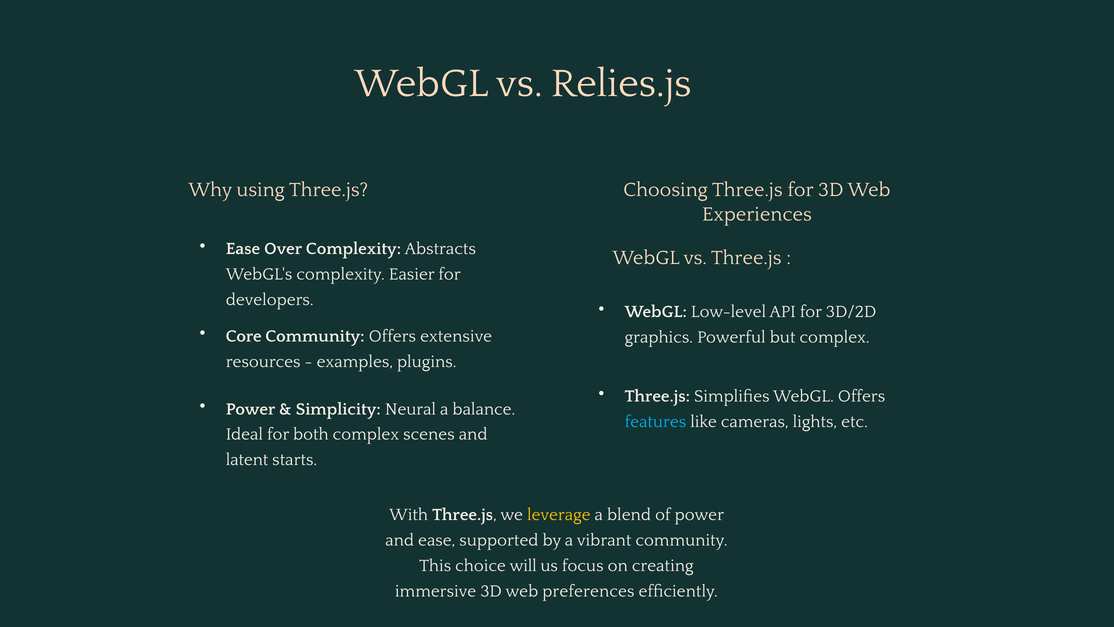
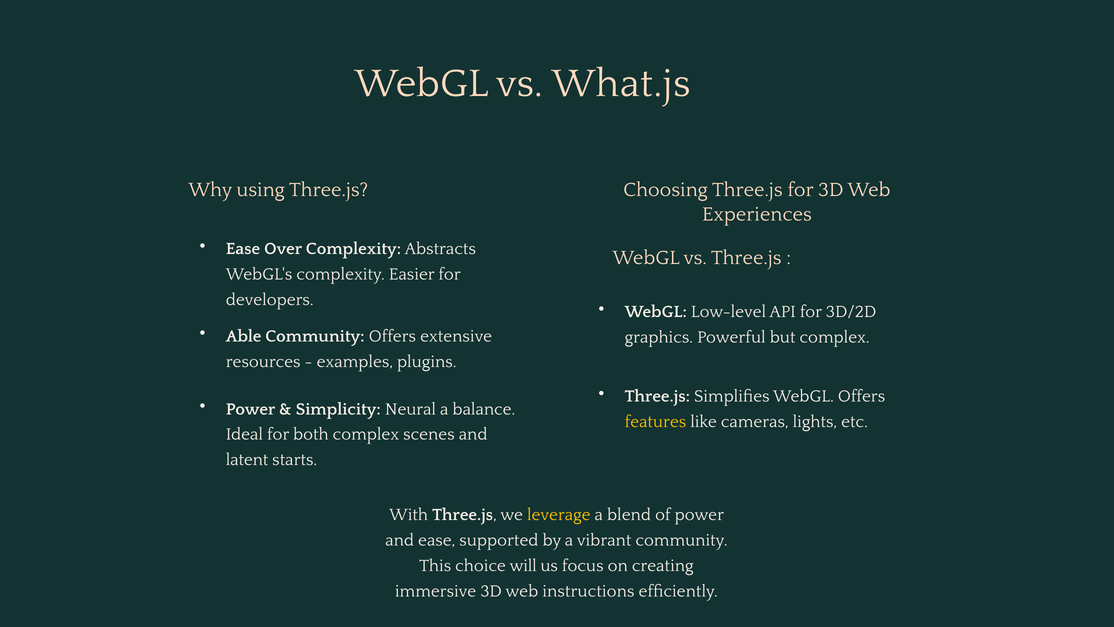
Relies.js: Relies.js -> What.js (621, 83)
Core: Core -> Able (244, 336)
features colour: light blue -> yellow (655, 421)
preferences: preferences -> instructions (588, 591)
